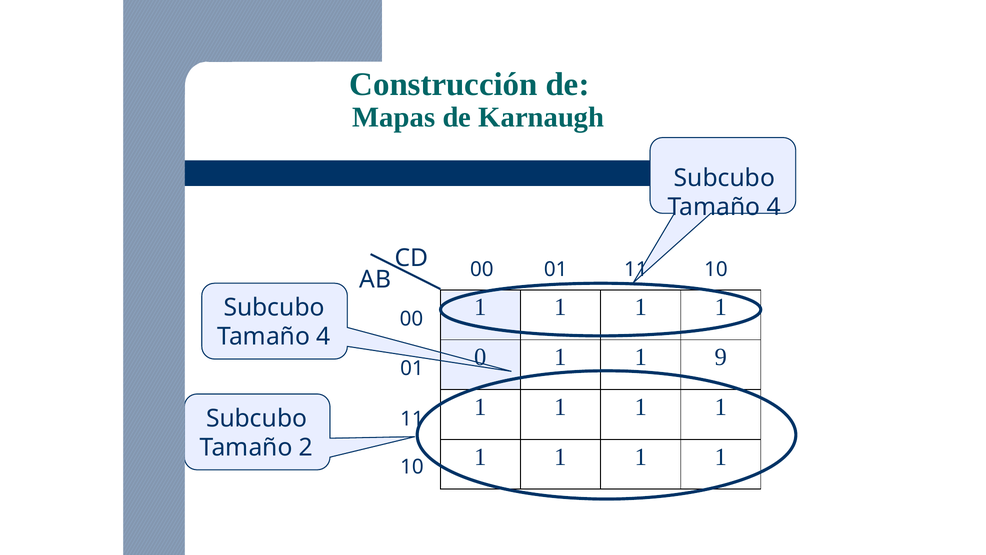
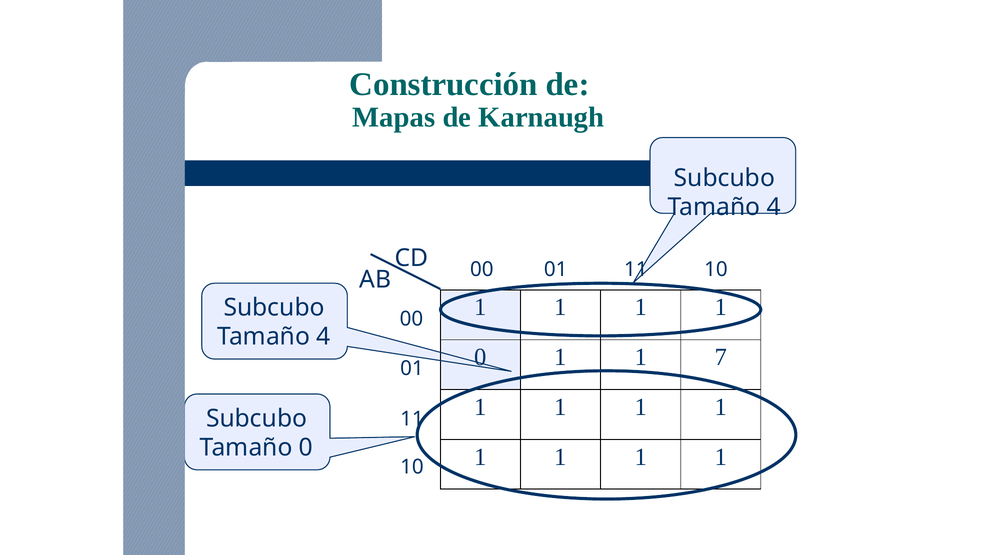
9: 9 -> 7 (721, 357)
Tamaño 2: 2 -> 0 (306, 447)
